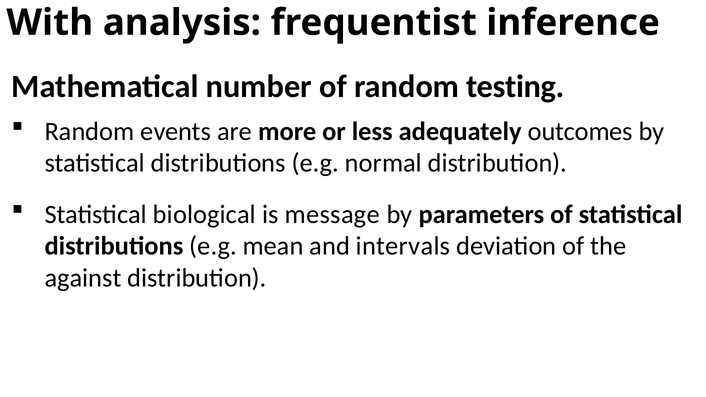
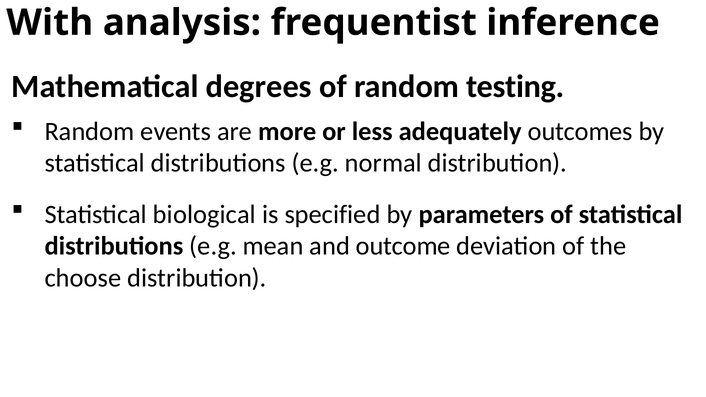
number: number -> degrees (259, 87)
message: message -> specified (333, 214)
intervals: intervals -> outcome (403, 246)
against: against -> choose (83, 278)
